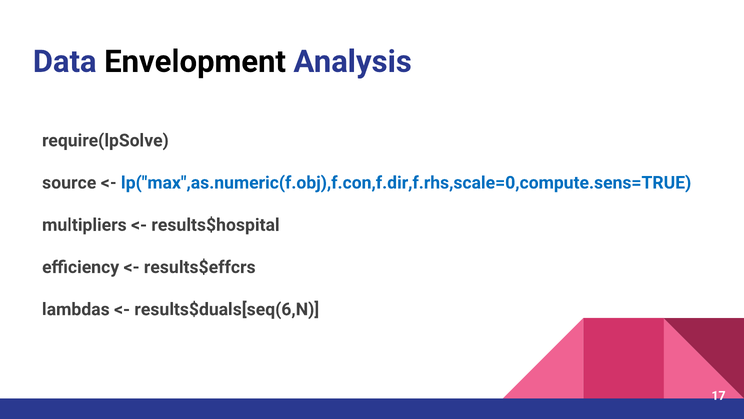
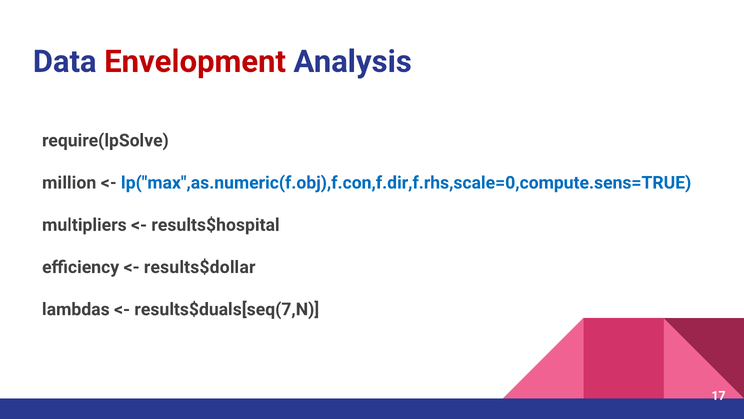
Envelopment colour: black -> red (195, 62)
source: source -> million (69, 183)
results$effcrs: results$effcrs -> results$dollar (200, 267)
results$duals[seq(6,N: results$duals[seq(6,N -> results$duals[seq(7,N (227, 309)
